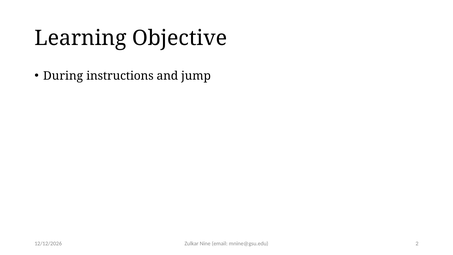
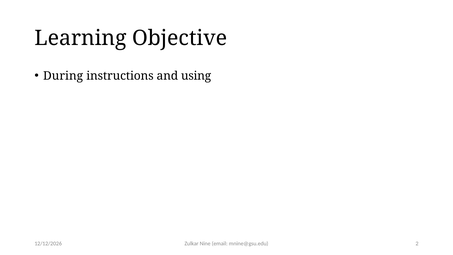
jump: jump -> using (196, 76)
